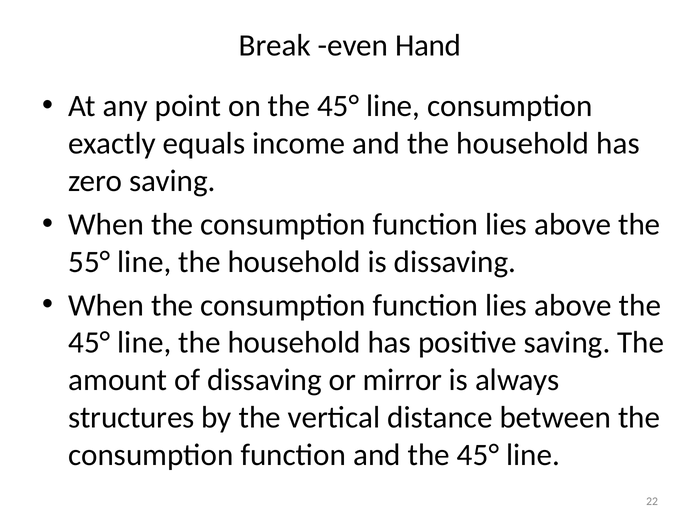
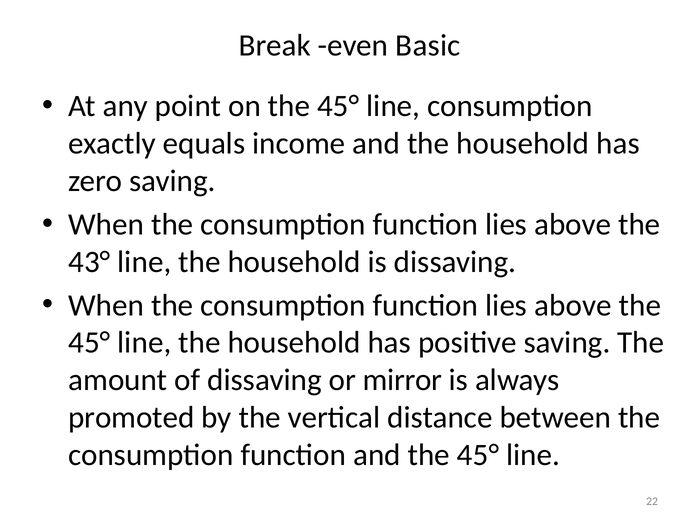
Hand: Hand -> Basic (428, 45)
55°: 55° -> 43° (89, 262)
structures: structures -> promoted (131, 417)
